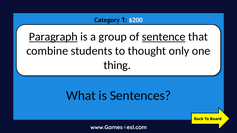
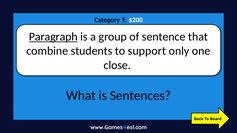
sentence underline: present -> none (164, 37)
thought: thought -> support (147, 51)
thing: thing -> close (117, 65)
